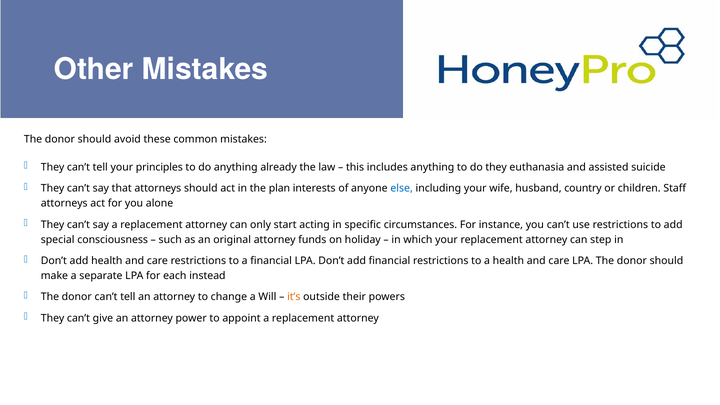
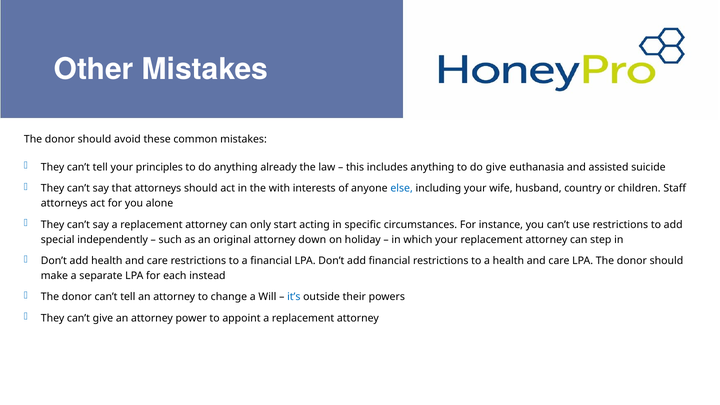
do they: they -> give (496, 167)
plan: plan -> with (279, 188)
consciousness: consciousness -> independently (113, 240)
funds: funds -> down (312, 240)
it’s colour: orange -> blue (294, 297)
